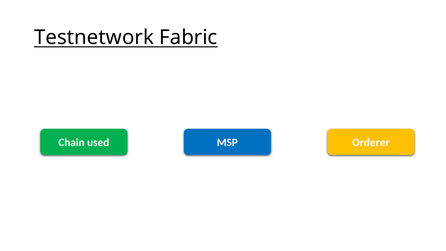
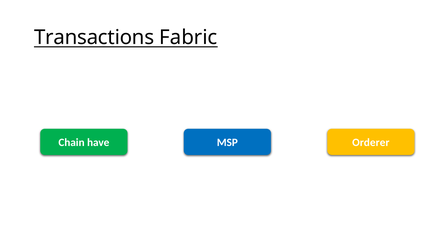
Testnetwork: Testnetwork -> Transactions (94, 37)
used: used -> have (98, 143)
